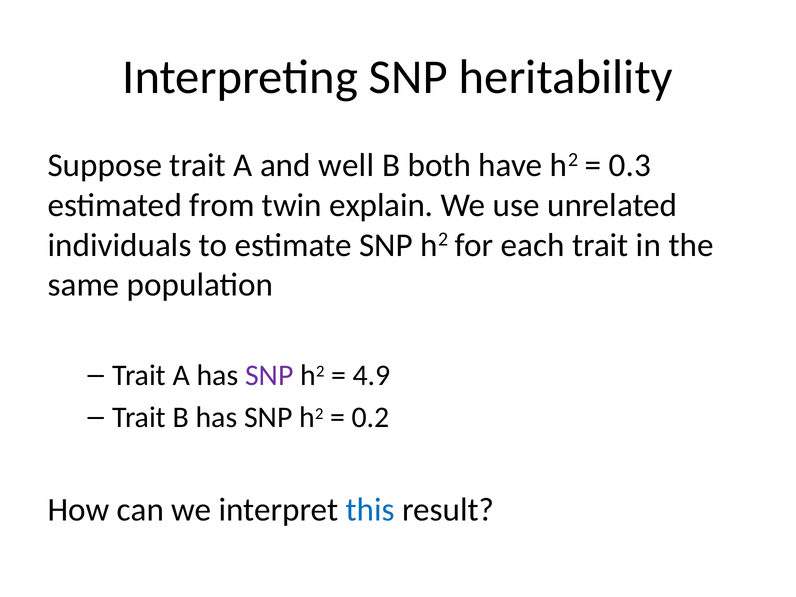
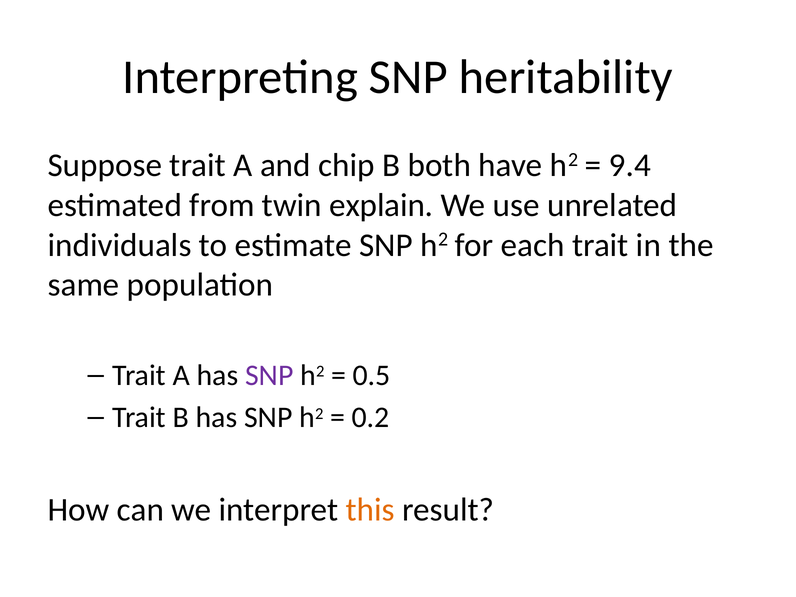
well: well -> chip (346, 165)
0.3: 0.3 -> 9.4 (630, 165)
4.9: 4.9 -> 0.5 (372, 376)
this colour: blue -> orange (370, 510)
